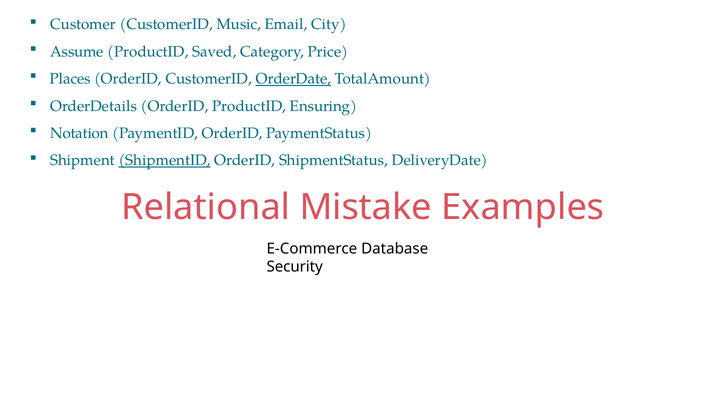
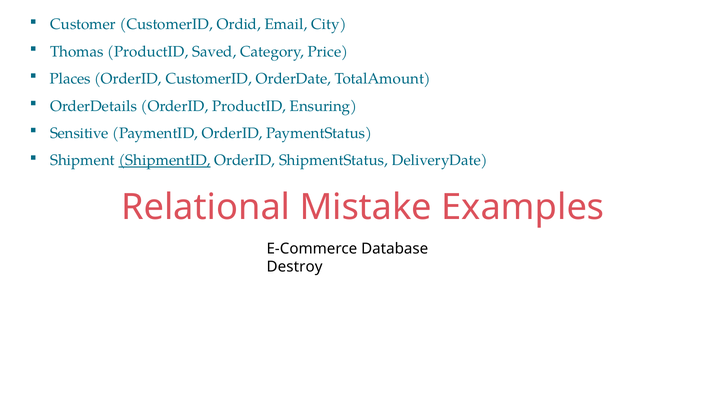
Music: Music -> Ordid (239, 25)
Assume: Assume -> Thomas (77, 52)
OrderDate underline: present -> none (293, 79)
Notation: Notation -> Sensitive (79, 133)
Security: Security -> Destroy (295, 267)
